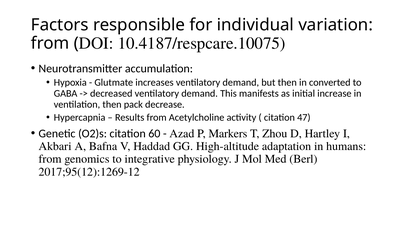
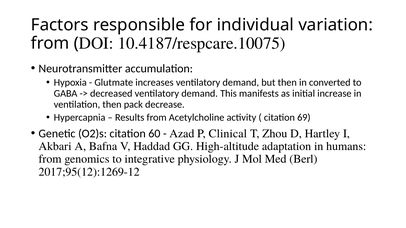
47: 47 -> 69 (304, 118)
Markers: Markers -> Clinical (228, 134)
